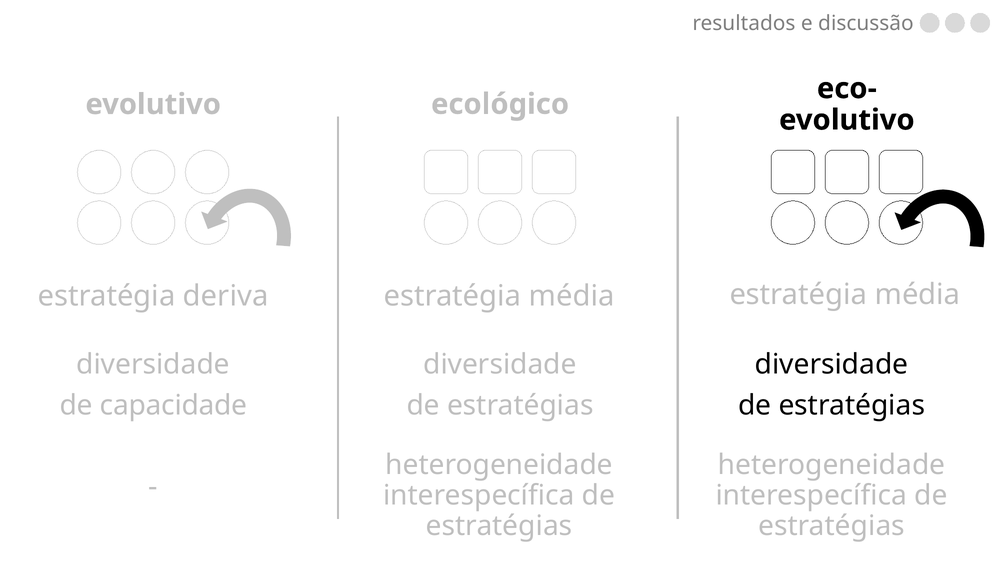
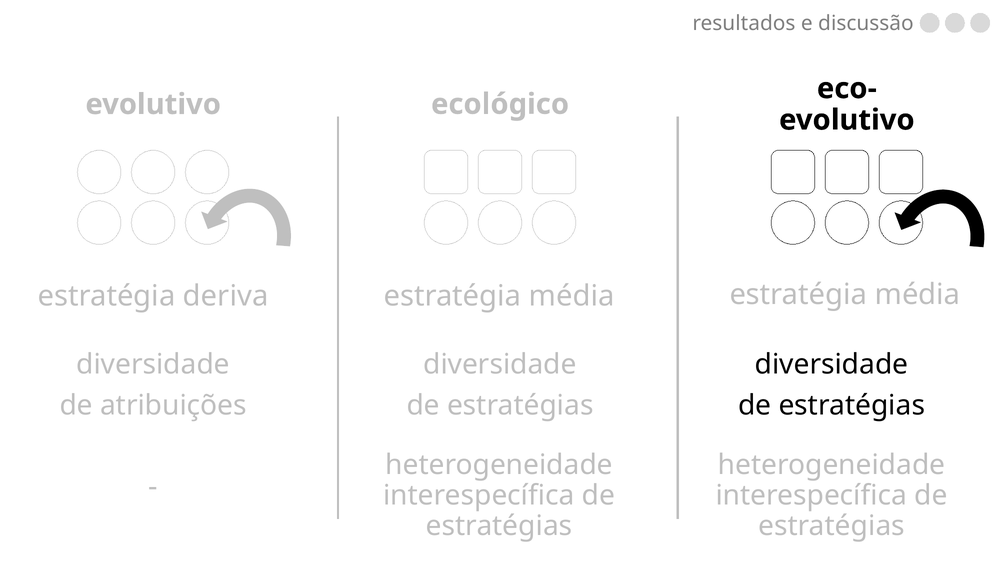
capacidade: capacidade -> atribuições (173, 406)
